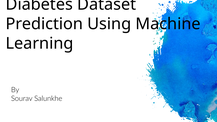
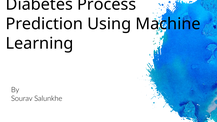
Dataset: Dataset -> Process (107, 4)
